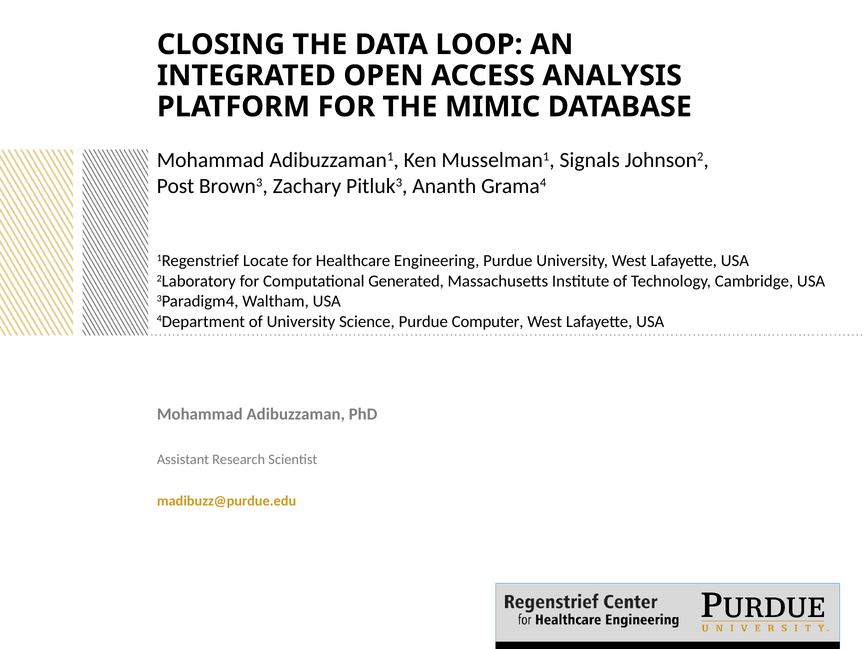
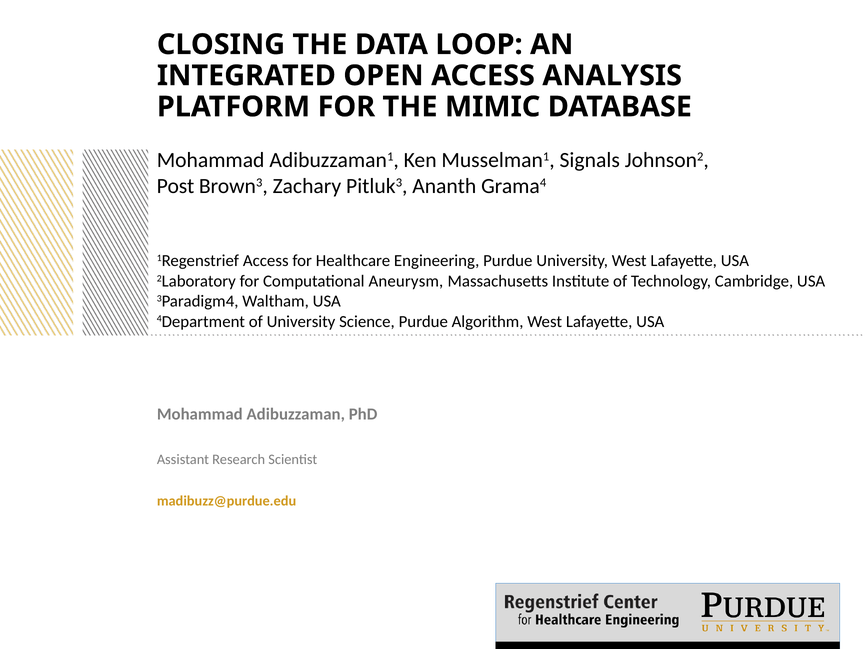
1Regenstrief Locate: Locate -> Access (266, 261)
Generated: Generated -> Aneurysm (406, 281)
Computer: Computer -> Algorithm (488, 321)
